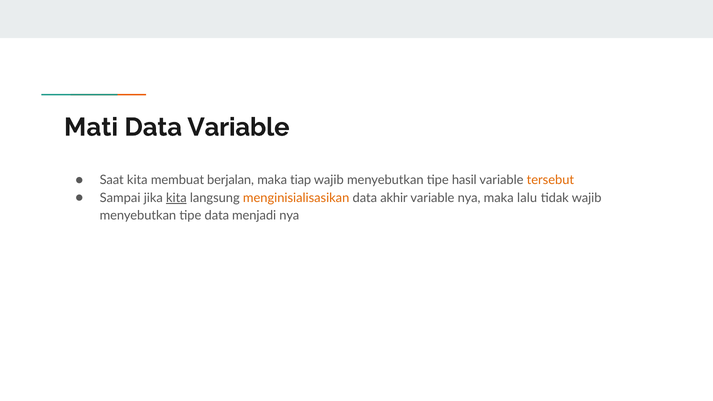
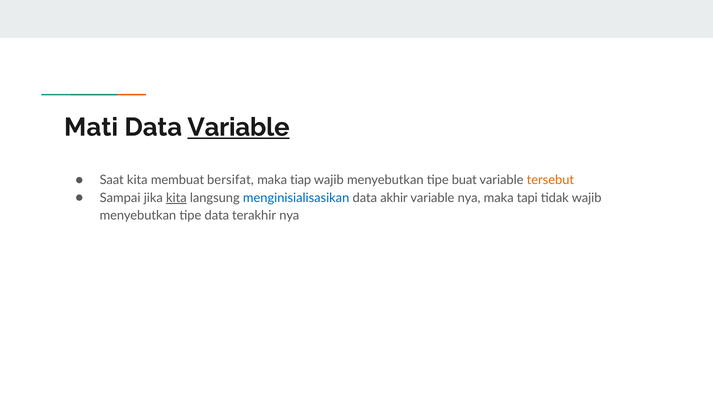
Variable underline: none -> present (238, 127)
berjalan: berjalan -> bersifat (230, 180)
hasil: hasil -> buat (464, 180)
menginisialisasikan colour: orange -> blue (296, 198)
lalu: lalu -> tapi (527, 198)
menjadi: menjadi -> terakhir (254, 216)
